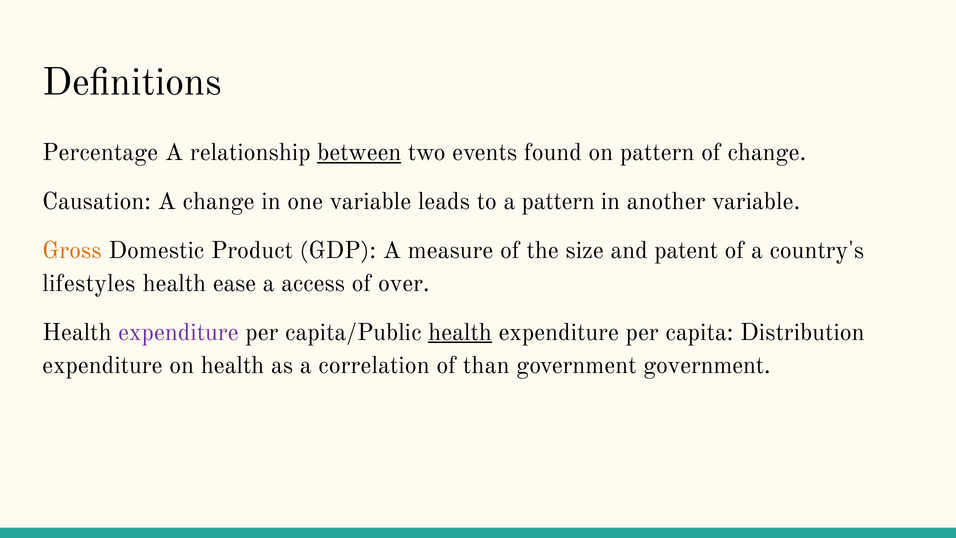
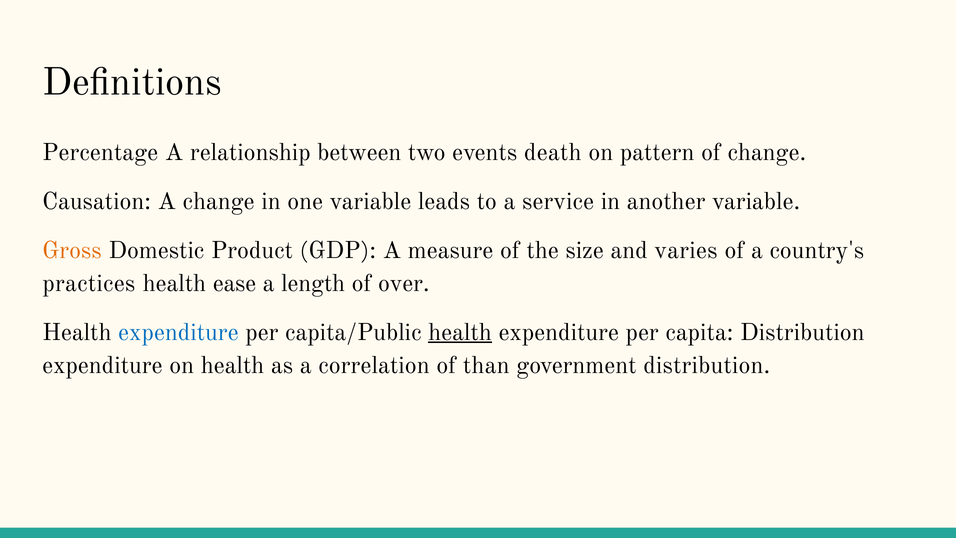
between underline: present -> none (359, 152)
found: found -> death (553, 152)
a pattern: pattern -> service (558, 201)
patent: patent -> varies (686, 250)
lifestyles: lifestyles -> practices (89, 283)
access: access -> length (313, 283)
expenditure colour: purple -> blue (178, 332)
government government: government -> distribution (707, 365)
